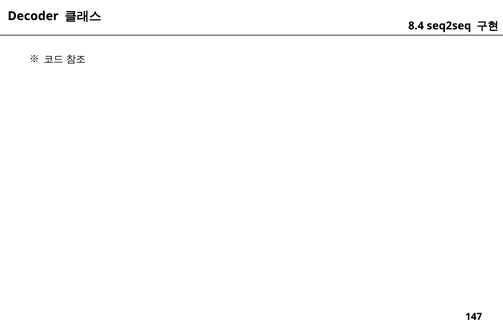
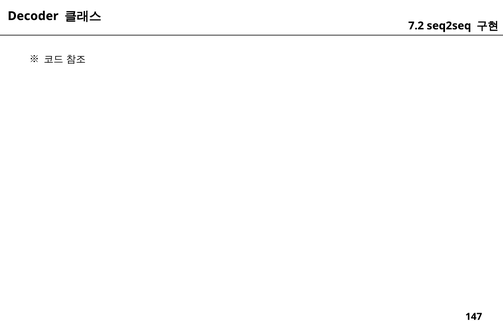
8.4: 8.4 -> 7.2 (416, 26)
